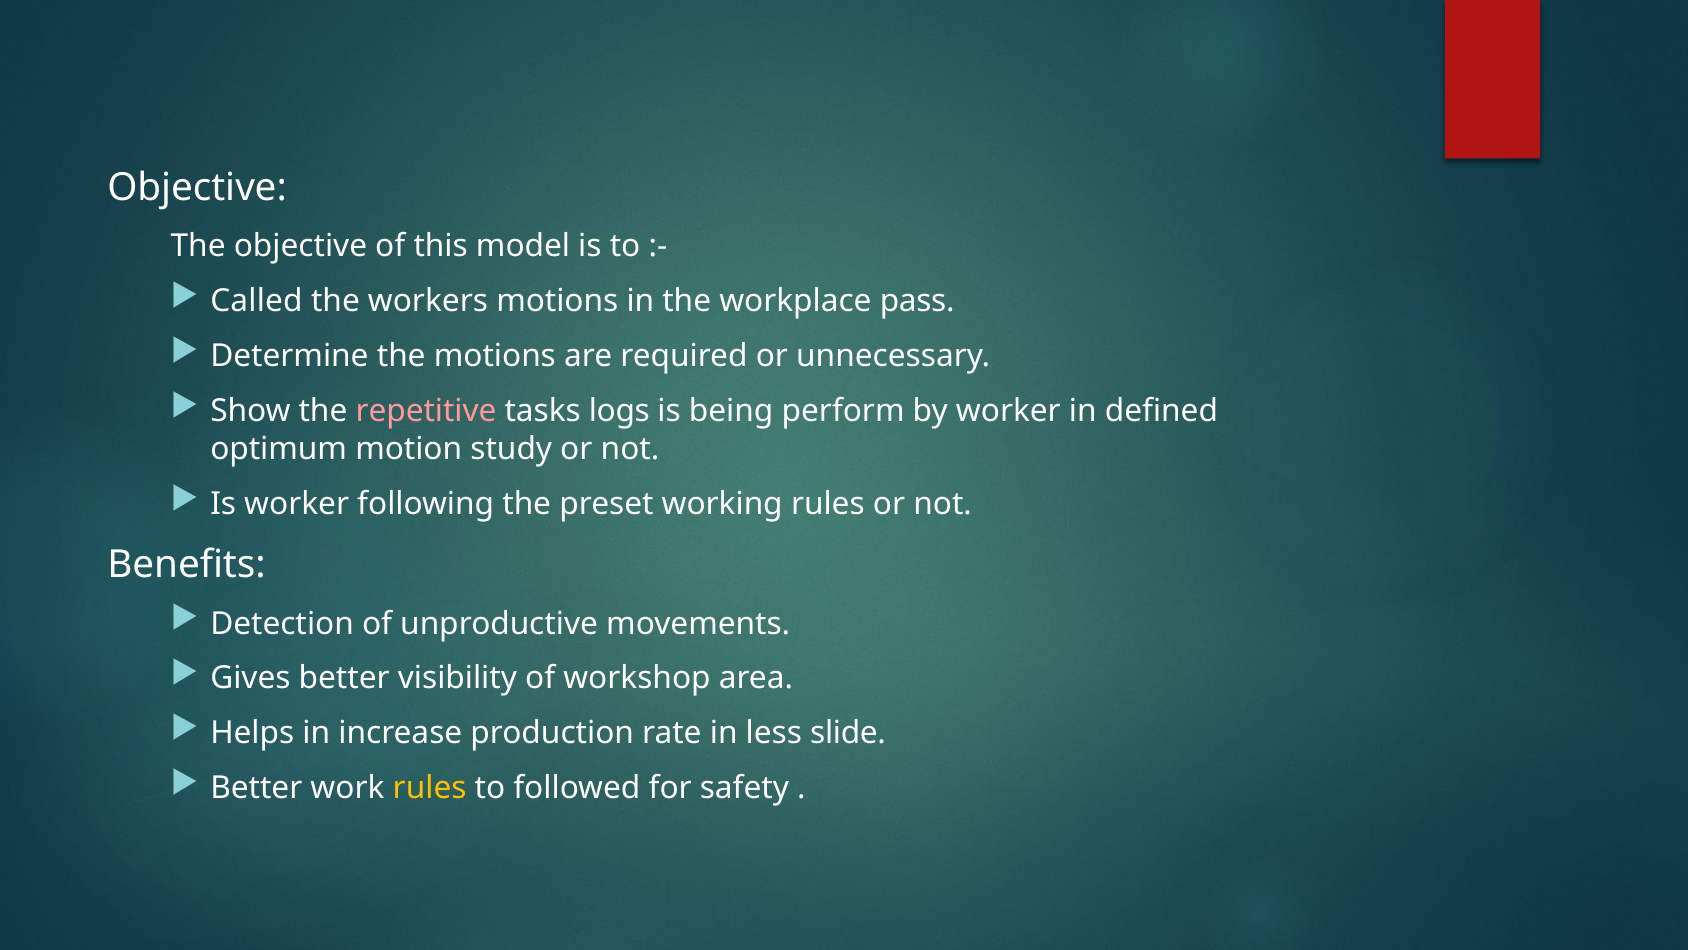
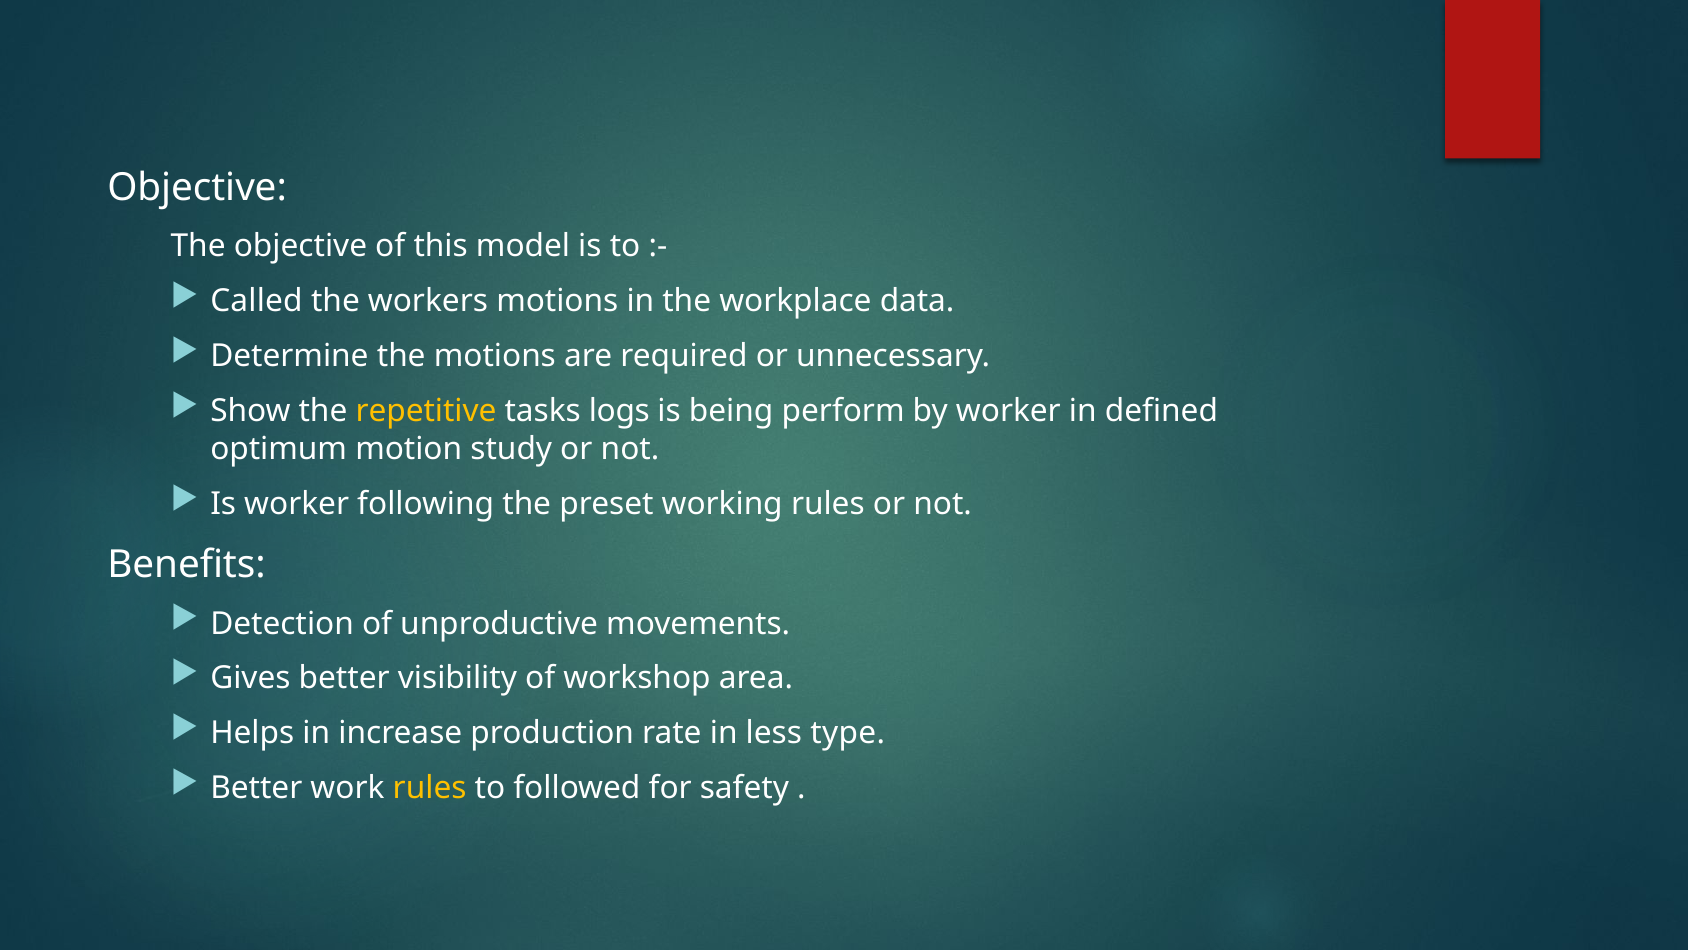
pass: pass -> data (917, 301)
repetitive colour: pink -> yellow (426, 411)
slide: slide -> type (848, 733)
